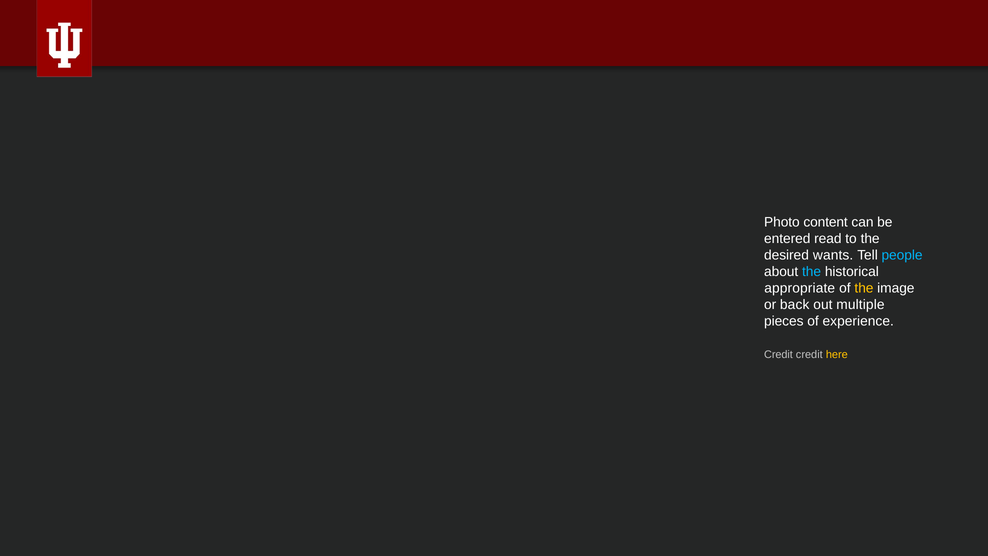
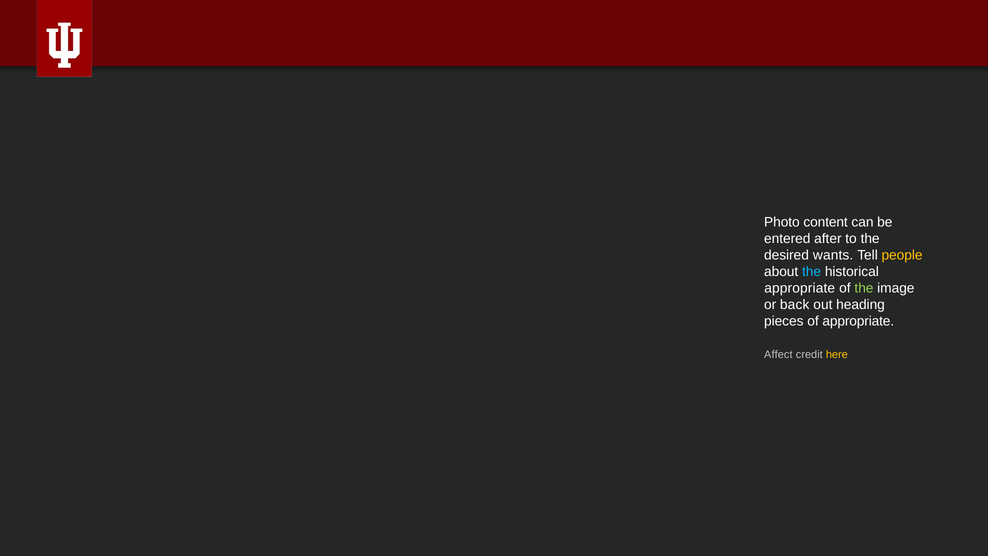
read: read -> after (828, 239)
people colour: light blue -> yellow (902, 255)
the colour: yellow -> light green (864, 288)
multiple: multiple -> heading (861, 305)
of experience: experience -> appropriate (858, 321)
Credit: Credit -> Affect (778, 354)
